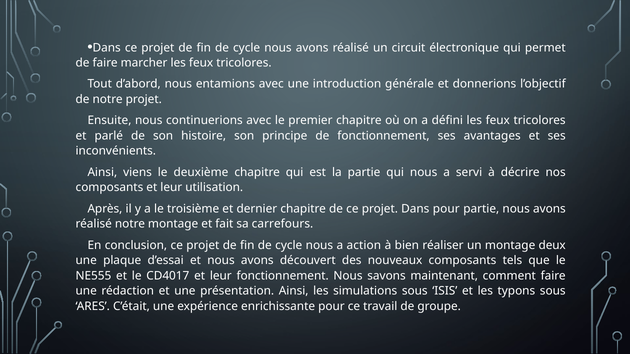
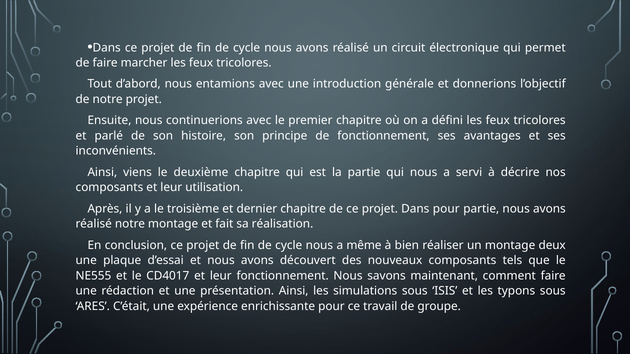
carrefours: carrefours -> réalisation (283, 224)
action: action -> même (364, 245)
